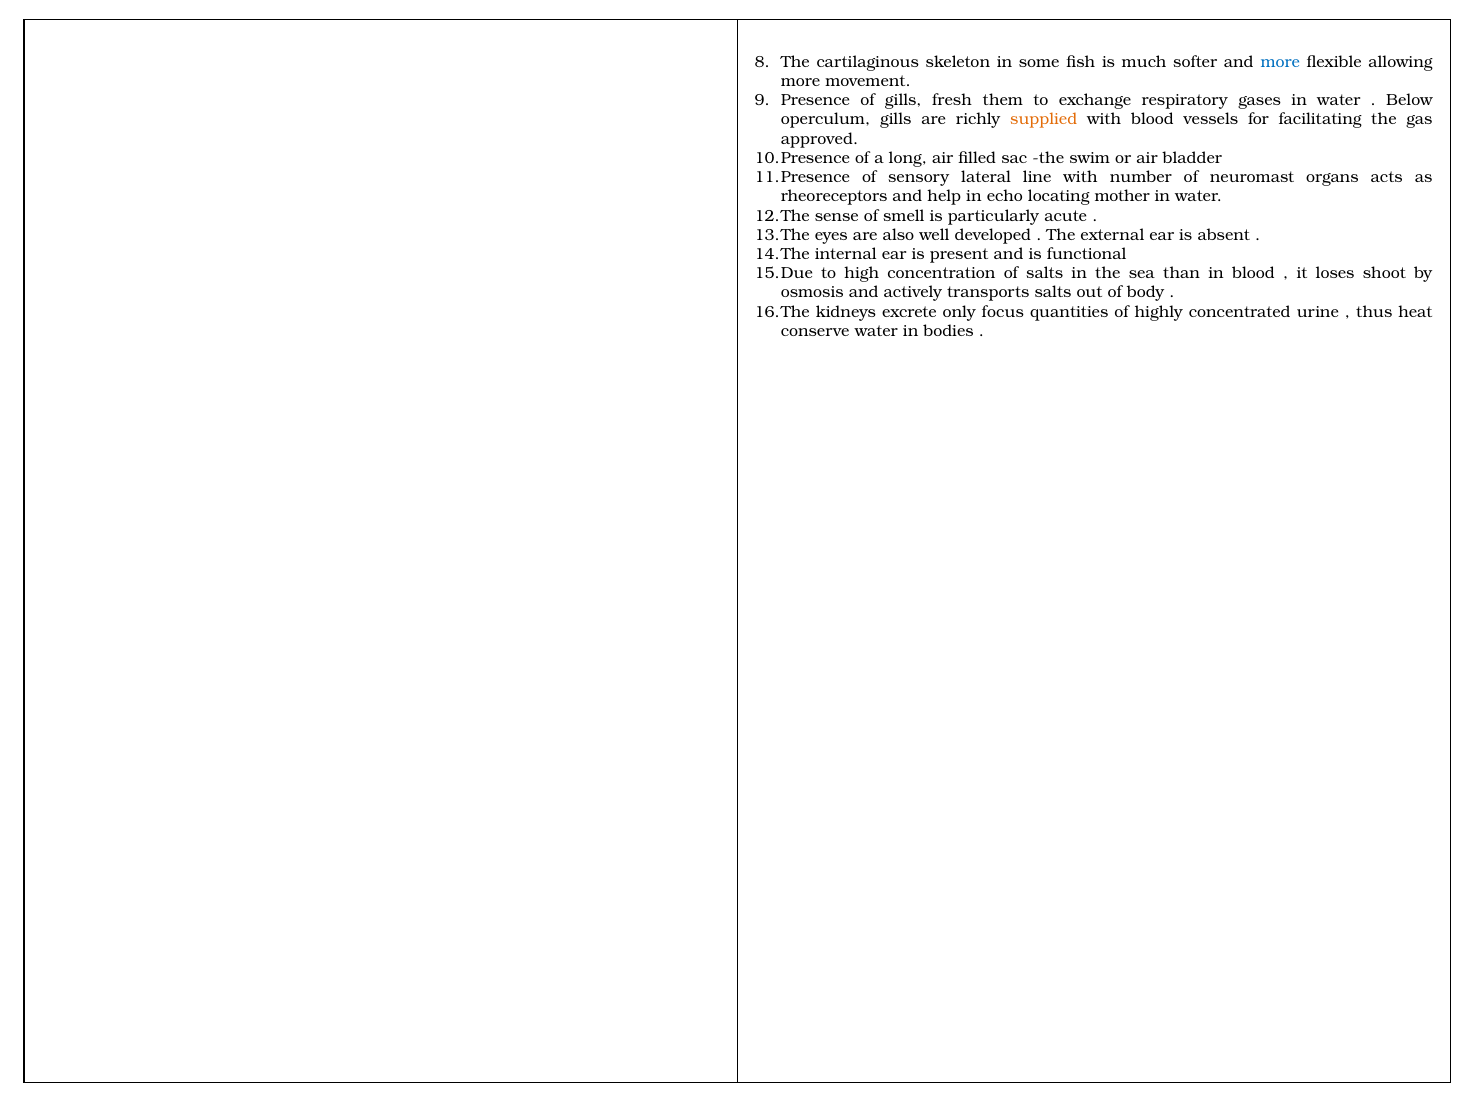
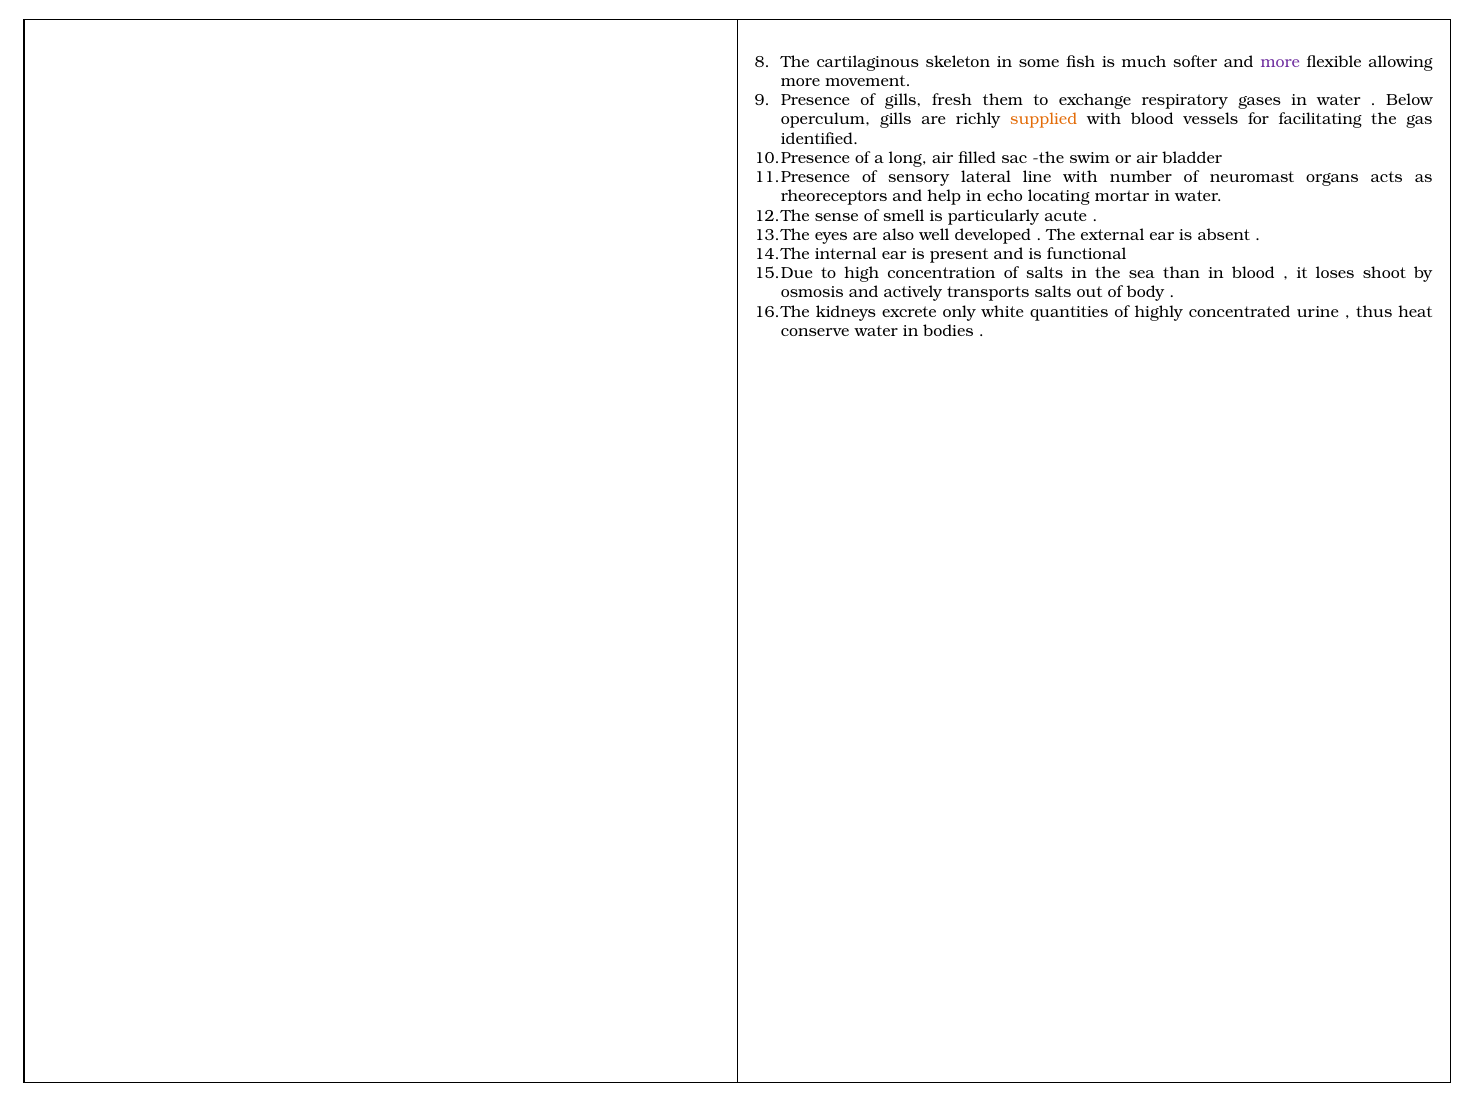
more colour: blue -> purple (1280, 62)
approved: approved -> identified (820, 139)
mother: mother -> mortar (1122, 196)
focus: focus -> white (1003, 312)
